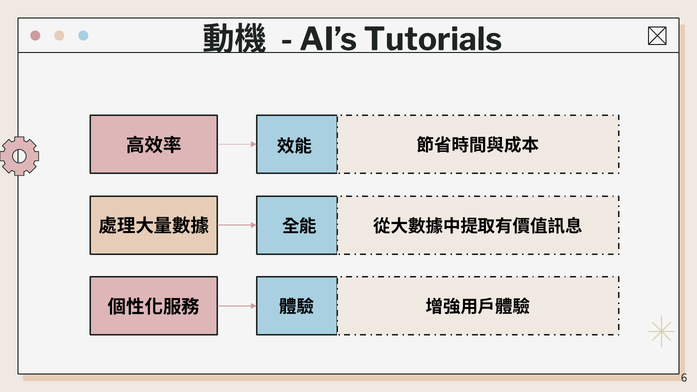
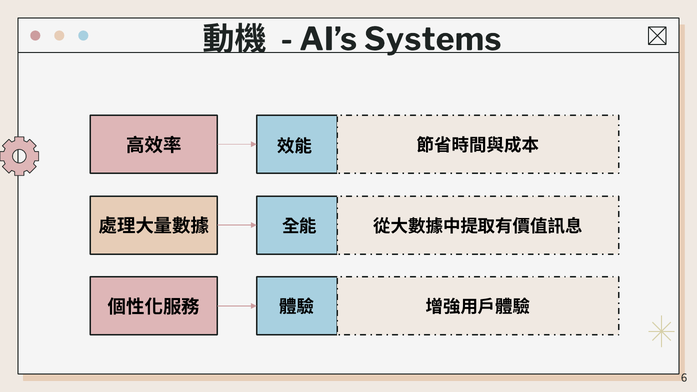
Tutorials: Tutorials -> Systems (433, 40)
